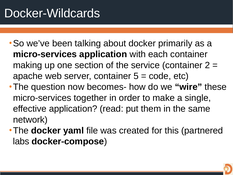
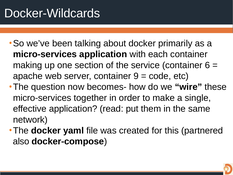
2: 2 -> 6 (207, 65)
5: 5 -> 9 (136, 76)
labs: labs -> also (21, 141)
